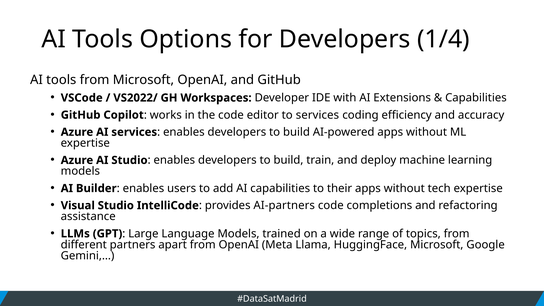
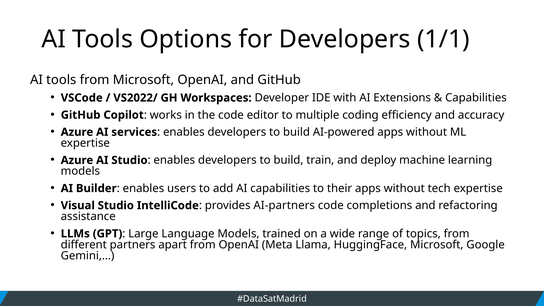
1/4: 1/4 -> 1/1 (443, 39)
to services: services -> multiple (317, 115)
